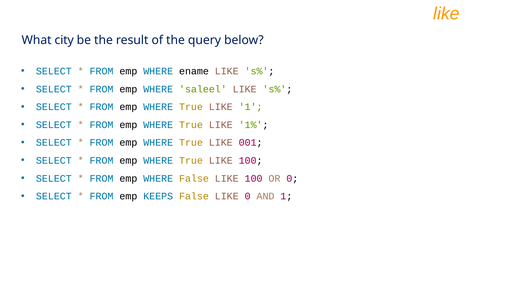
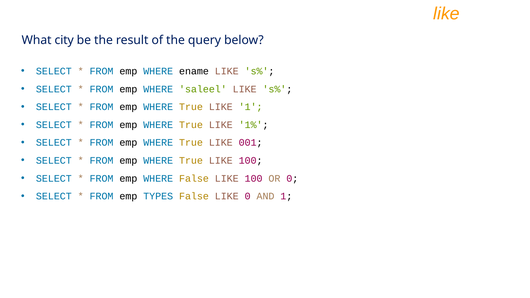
KEEPS: KEEPS -> TYPES (158, 196)
